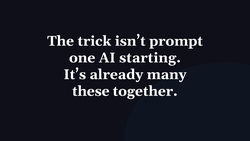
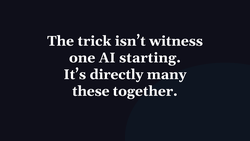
prompt: prompt -> witness (176, 41)
already: already -> directly (116, 74)
